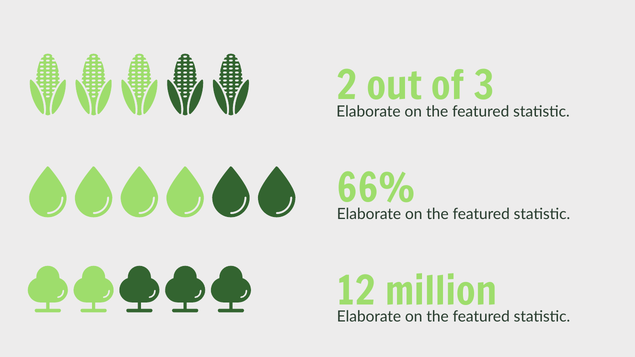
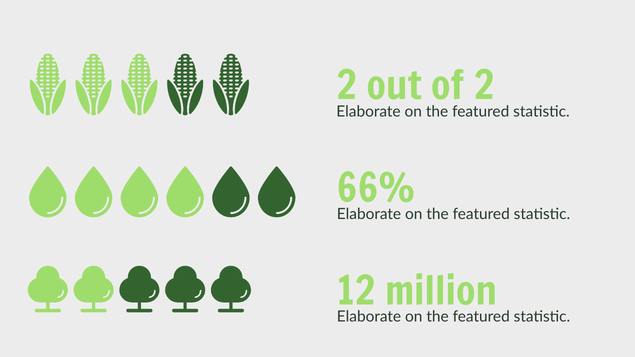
of 3: 3 -> 2 (484, 86)
